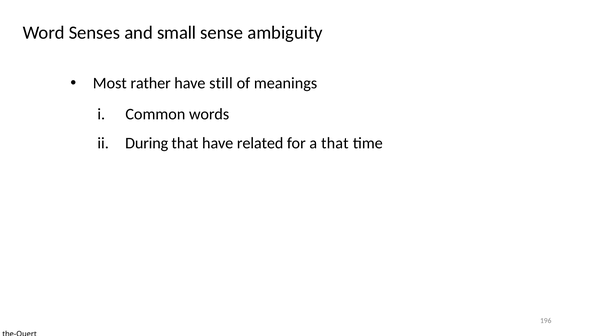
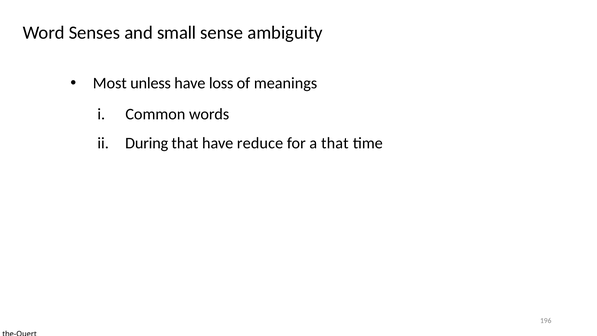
rather: rather -> unless (151, 83)
still: still -> loss (221, 83)
related: related -> reduce (260, 143)
